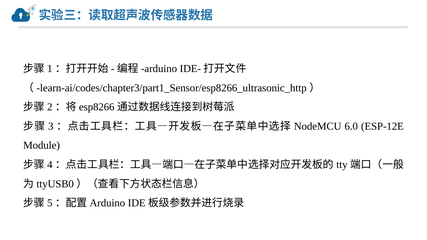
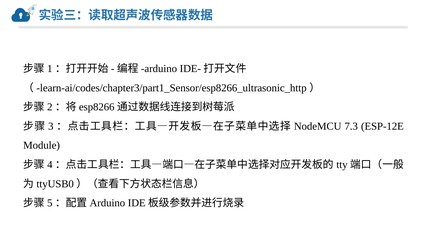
6.0: 6.0 -> 7.3 (351, 126)
